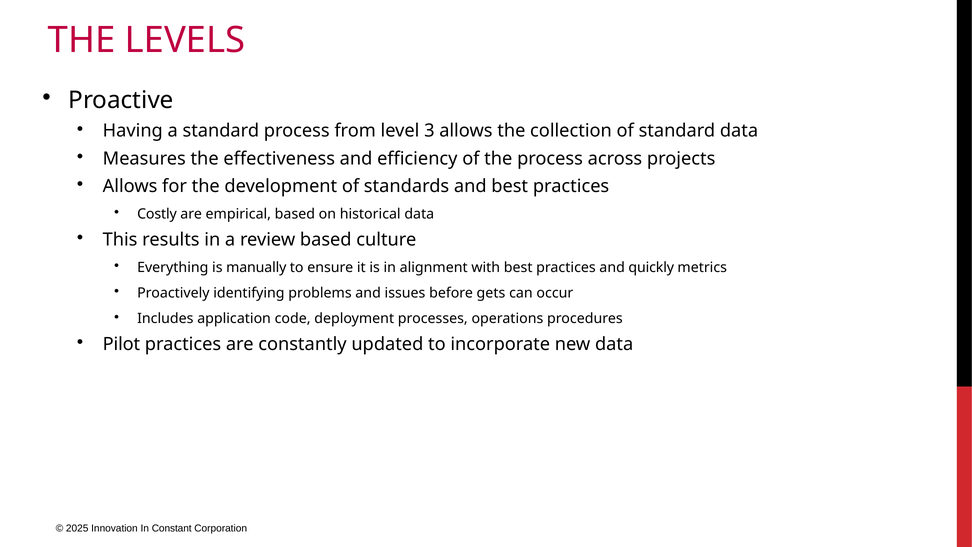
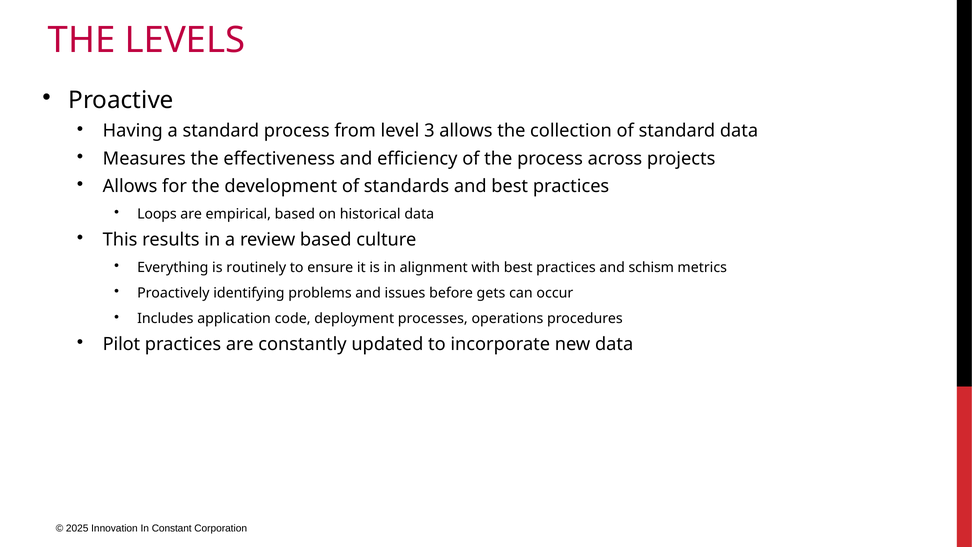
Costly: Costly -> Loops (157, 214)
manually: manually -> routinely (256, 267)
quickly: quickly -> schism (651, 267)
